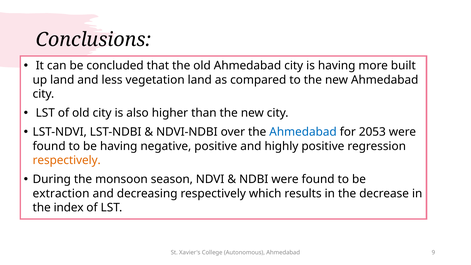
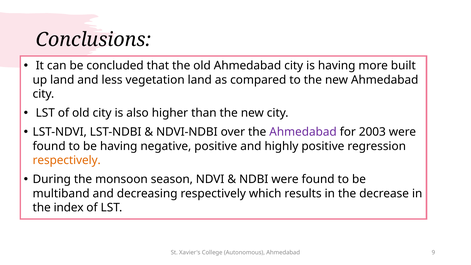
Ahmedabad colour: blue -> purple (303, 132)
2053: 2053 -> 2003 (372, 132)
extraction: extraction -> multiband (61, 193)
